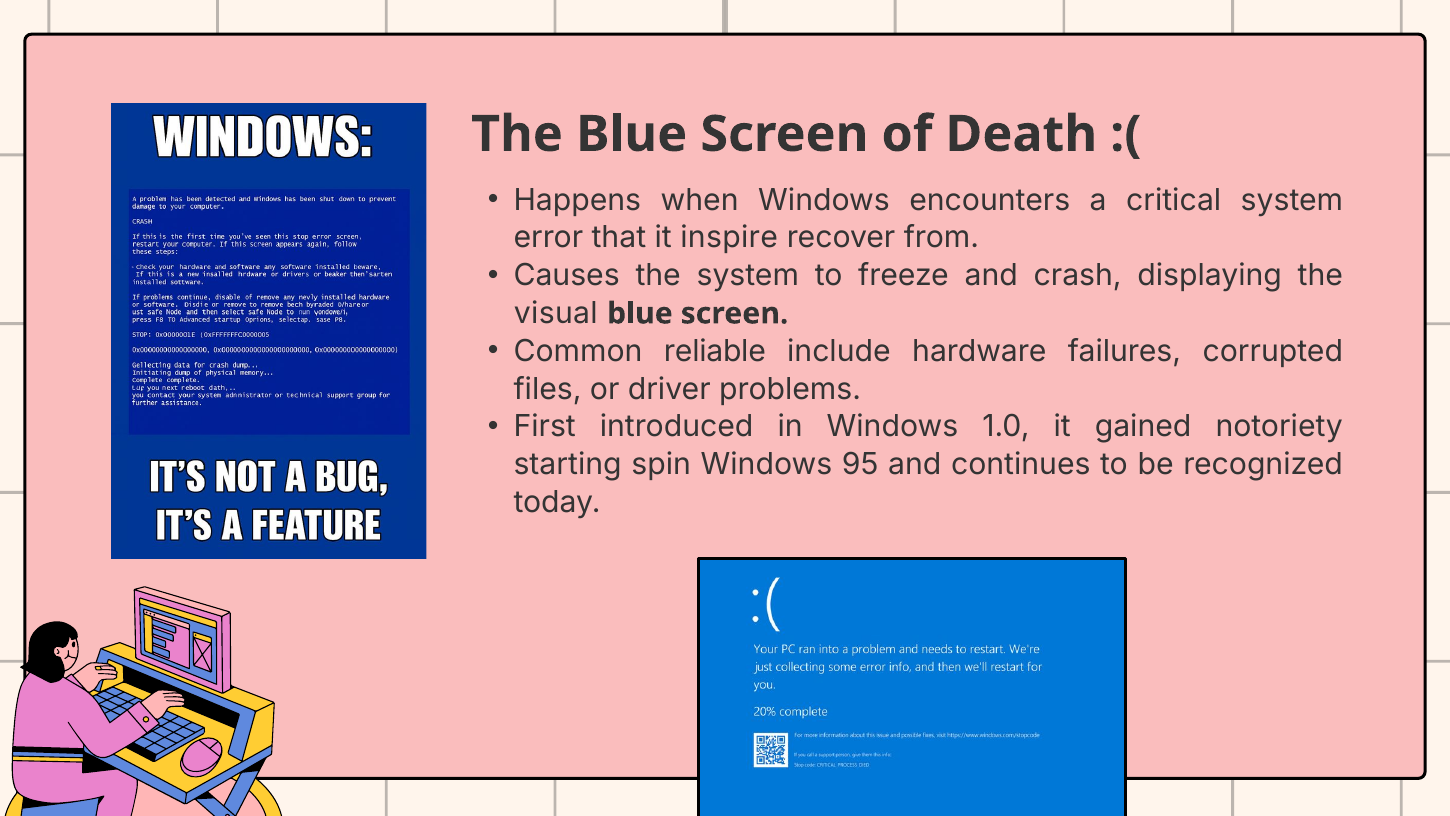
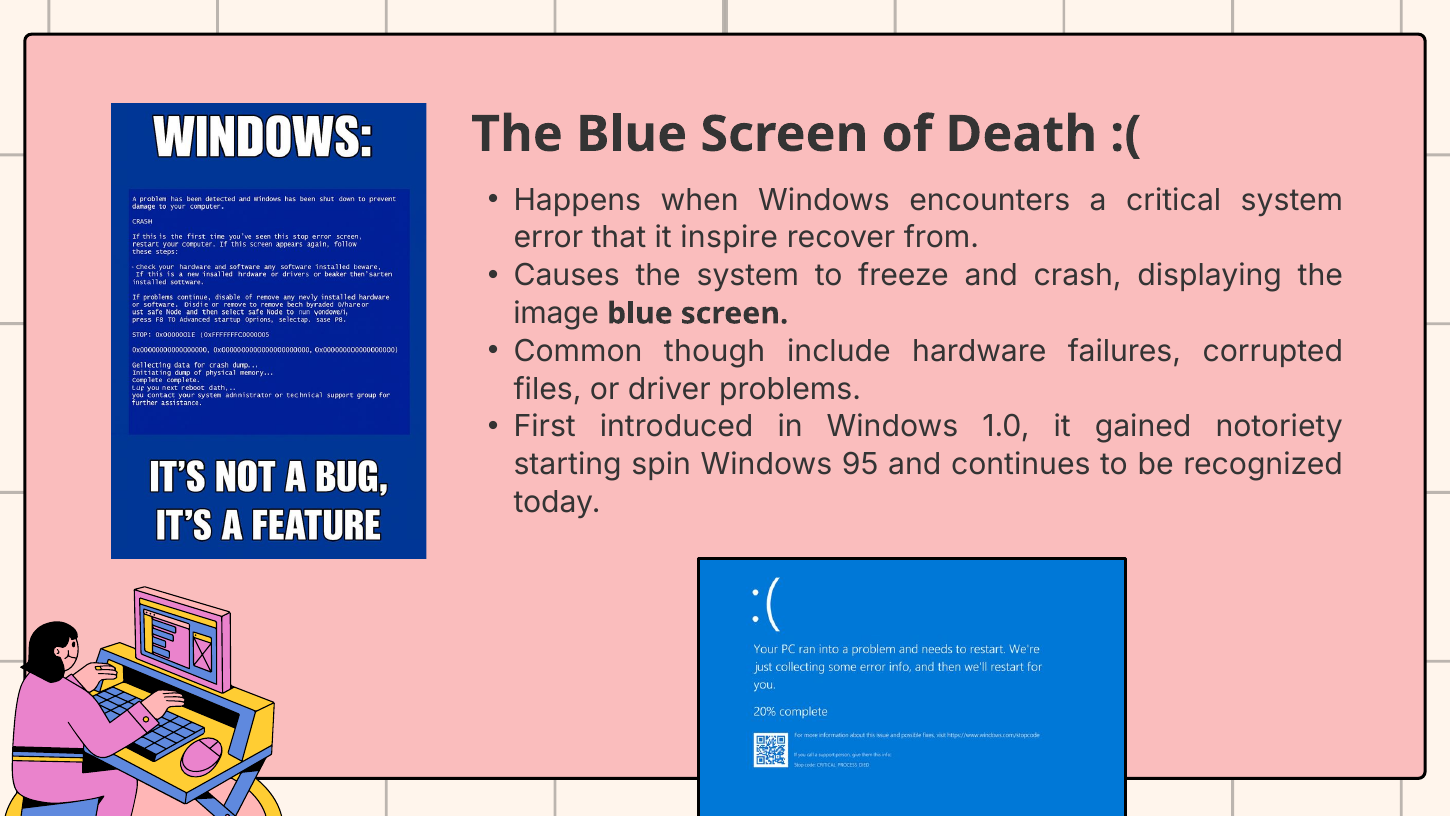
visual: visual -> image (556, 313)
reliable: reliable -> though (715, 351)
